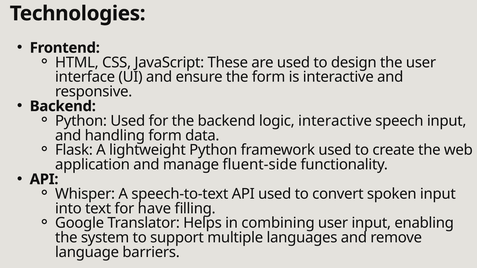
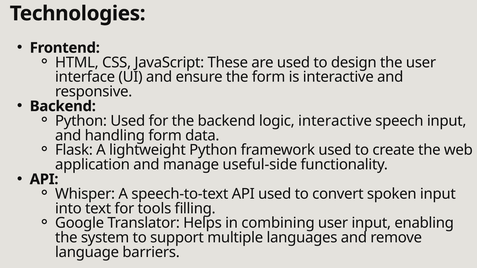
fluent-side: fluent-side -> useful-side (260, 165)
have: have -> tools (154, 209)
